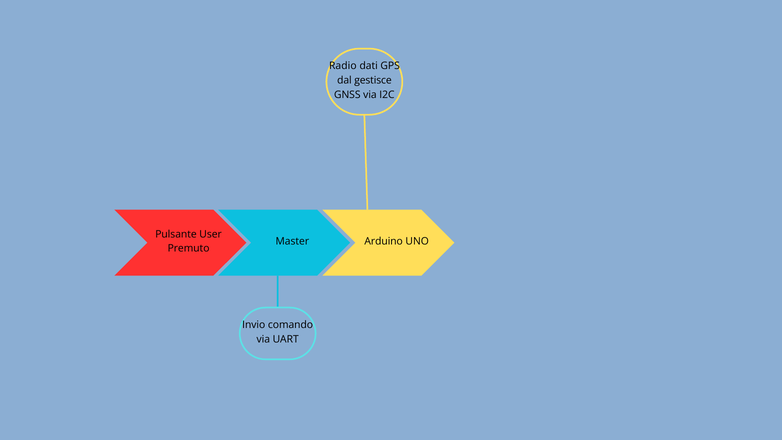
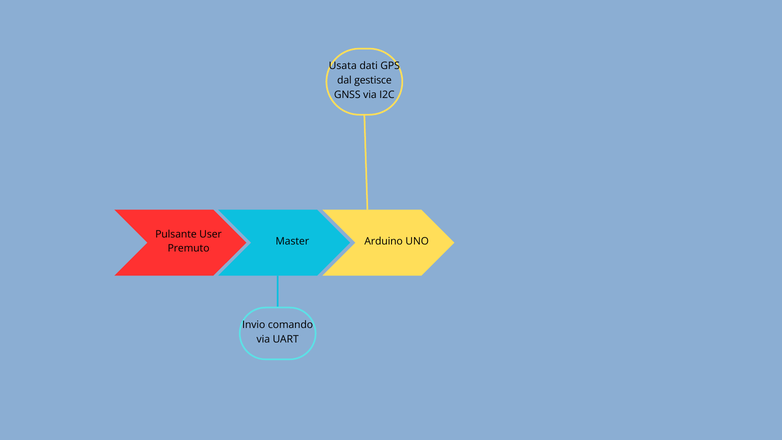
Radio: Radio -> Usata (343, 66)
